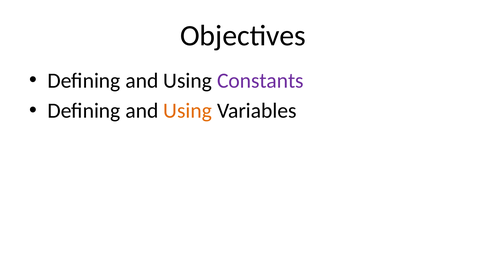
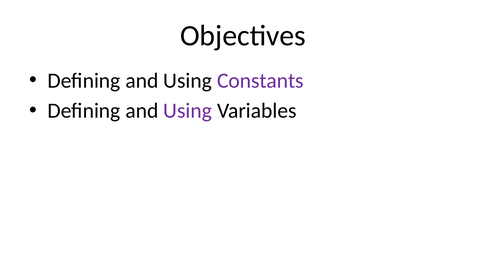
Using colour: orange -> purple (188, 111)
